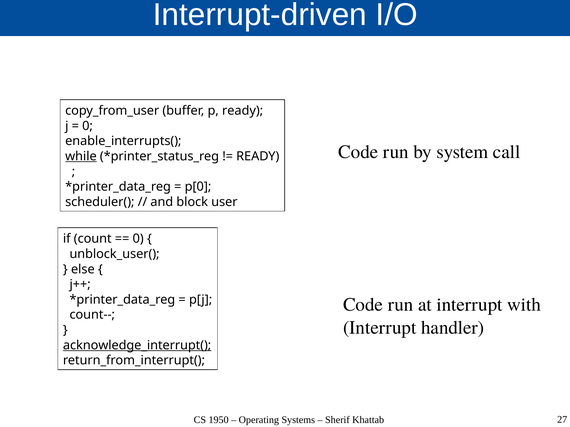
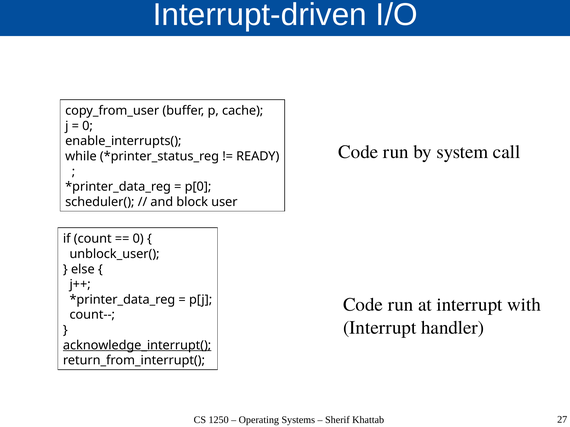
p ready: ready -> cache (243, 111)
while underline: present -> none (81, 156)
1950: 1950 -> 1250 (219, 420)
